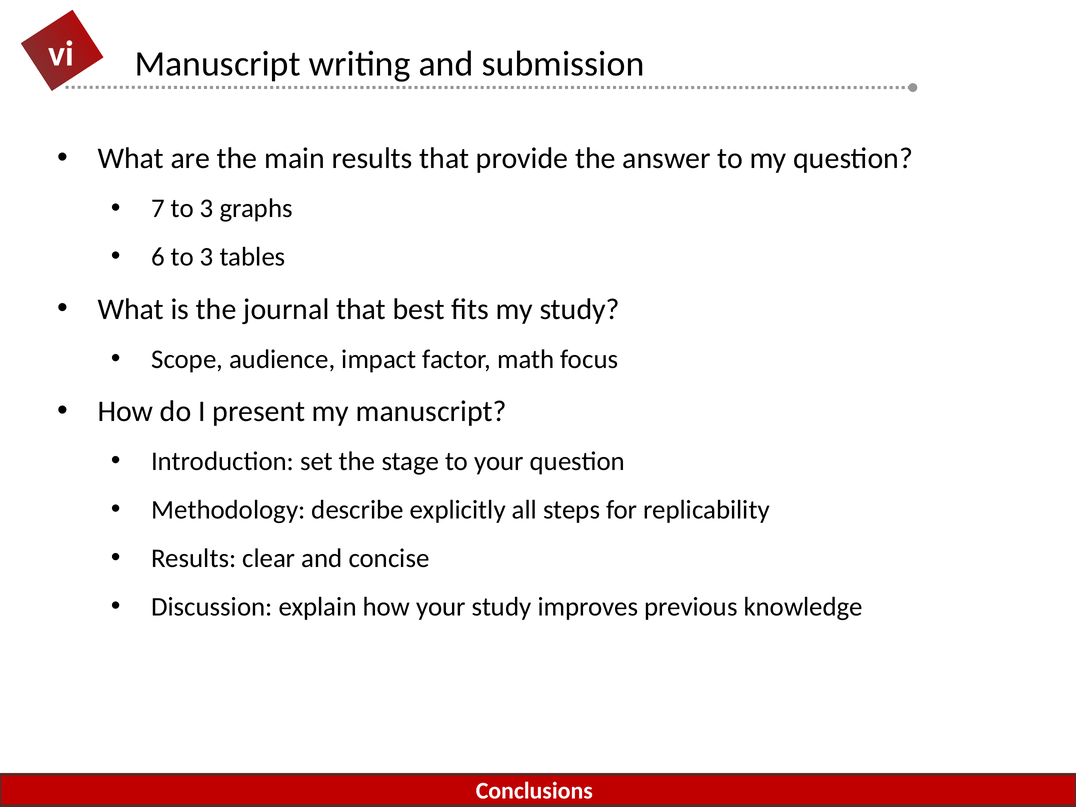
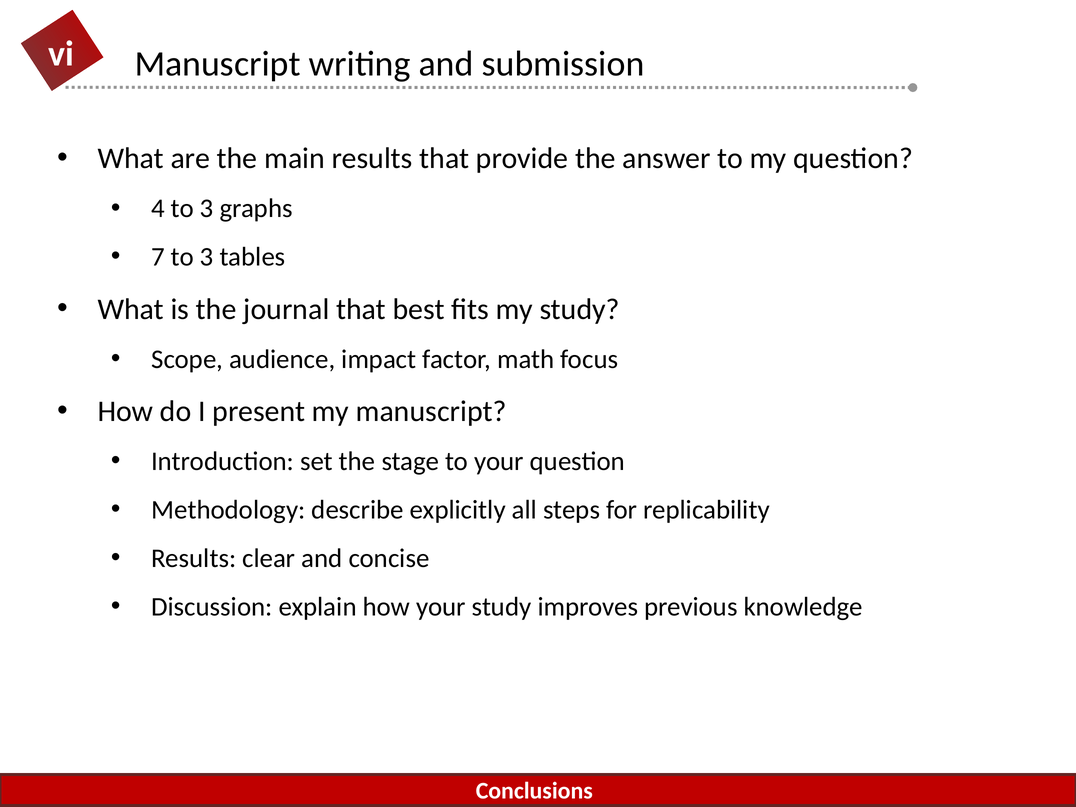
7: 7 -> 4 (158, 209)
6: 6 -> 7 (158, 257)
